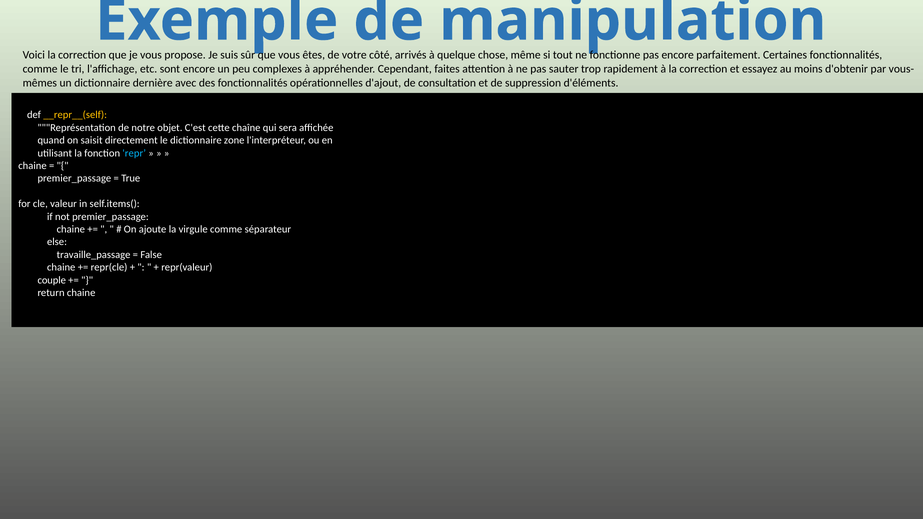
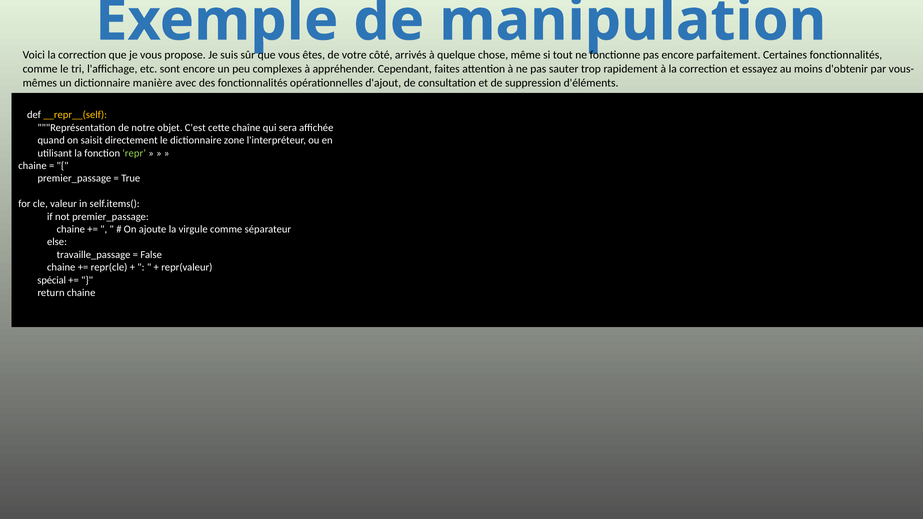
dernière: dernière -> manière (153, 83)
repr colour: light blue -> light green (134, 153)
couple: couple -> spécial (52, 280)
